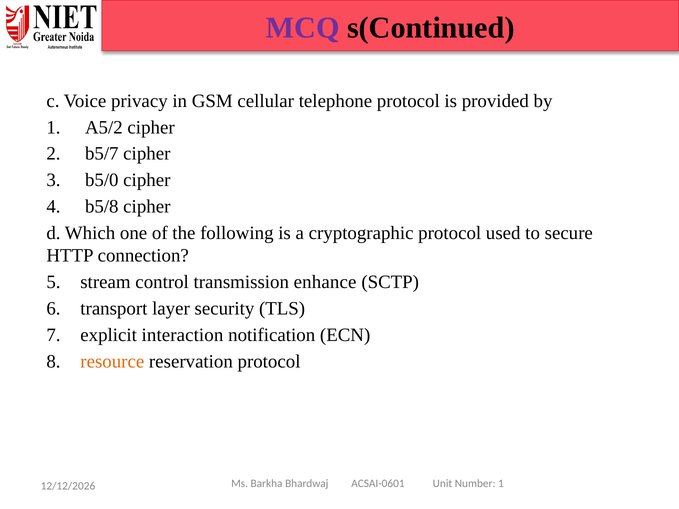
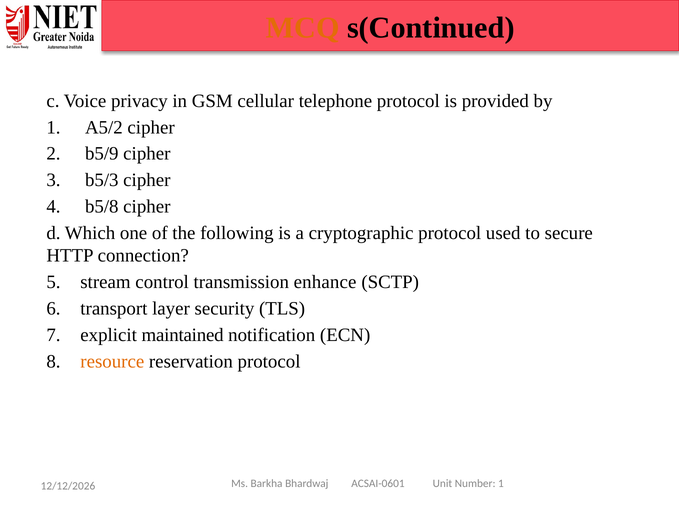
MCQ colour: purple -> orange (303, 28)
b5/7: b5/7 -> b5/9 (102, 154)
b5/0: b5/0 -> b5/3 (102, 180)
interaction: interaction -> maintained (183, 335)
